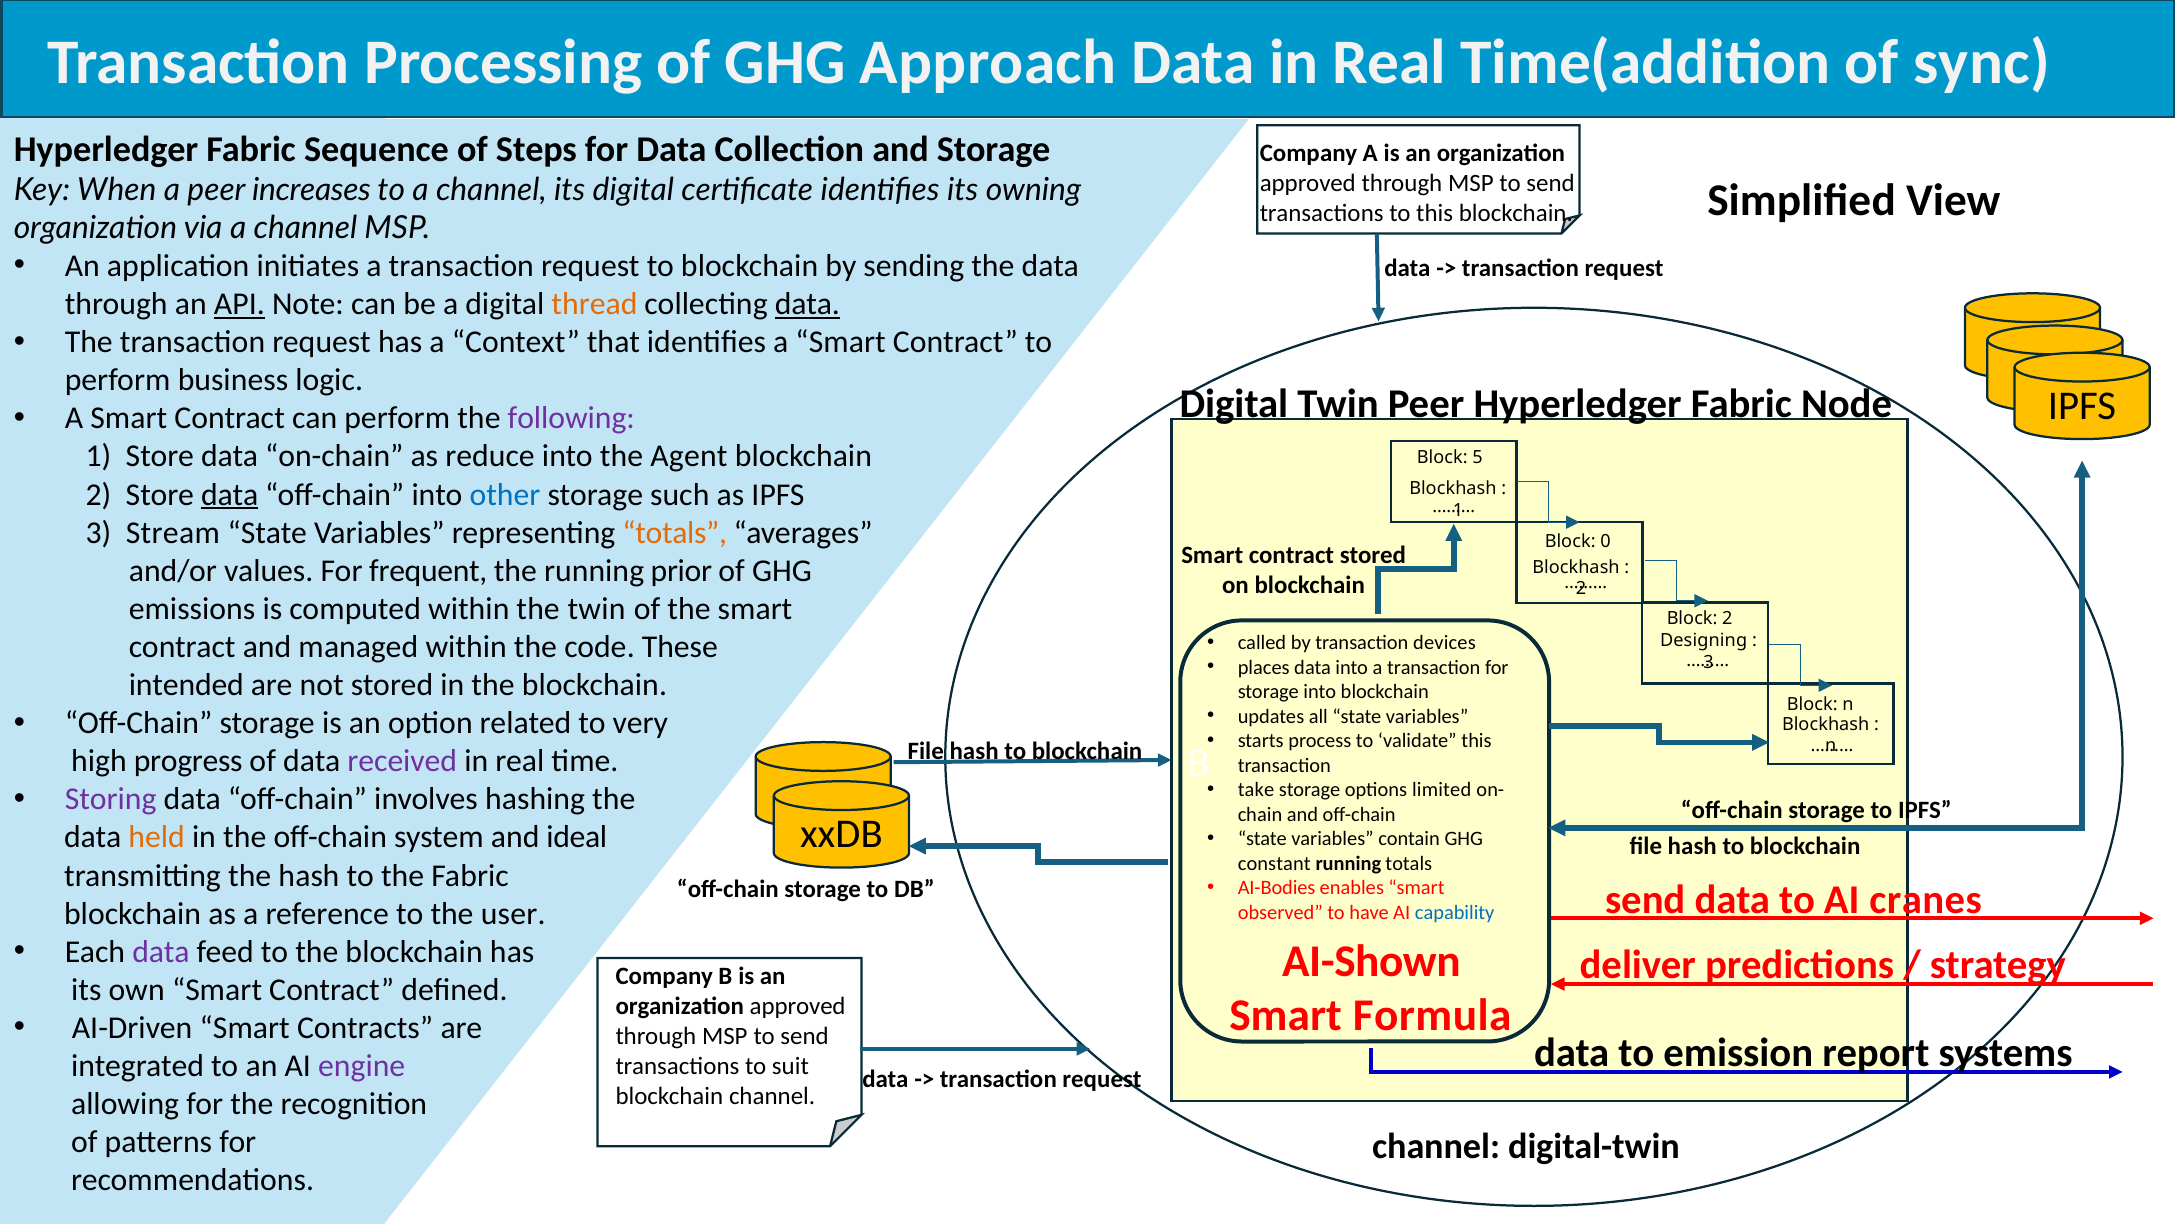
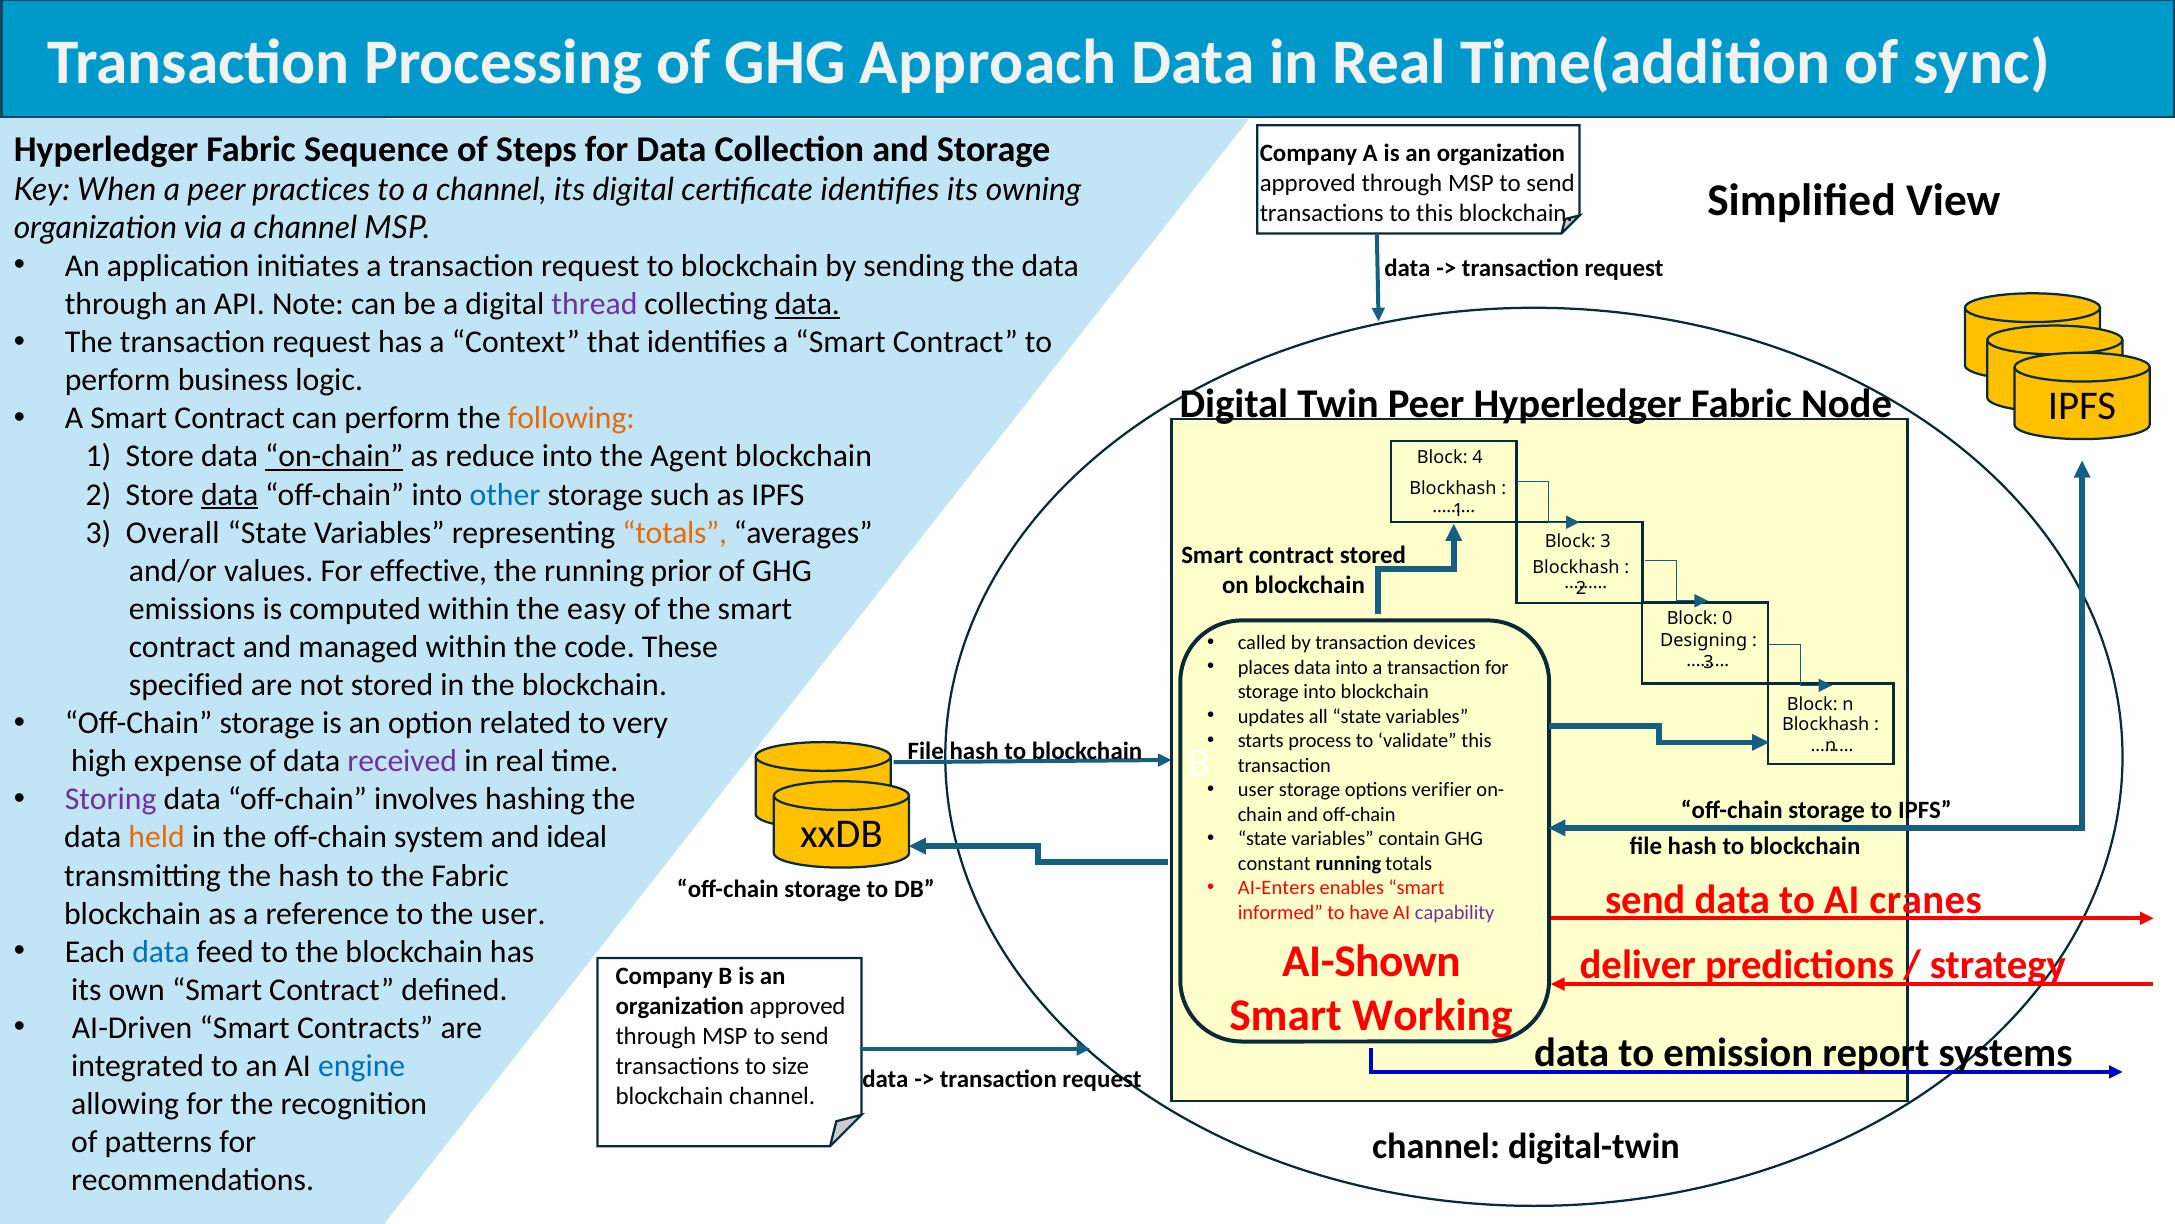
increases: increases -> practices (311, 190)
API underline: present -> none (239, 304)
thread colour: orange -> purple (594, 304)
following colour: purple -> orange (571, 418)
on-chain underline: none -> present (334, 456)
5: 5 -> 4 (1478, 458)
Stream: Stream -> Overall (173, 532)
Block 0: 0 -> 3 (1606, 542)
frequent: frequent -> effective (428, 571)
the twin: twin -> easy (597, 609)
Block 2: 2 -> 0 (1727, 618)
intended: intended -> specified (186, 685)
progress: progress -> expense (188, 761)
take: take -> user (1256, 790)
limited: limited -> verifier (1442, 790)
AI-Bodies: AI-Bodies -> AI-Enters (1276, 888)
observed: observed -> informed (1280, 912)
capability colour: blue -> purple (1455, 912)
data colour: purple -> blue (161, 951)
Formula: Formula -> Working (1432, 1015)
engine colour: purple -> blue (362, 1066)
suit: suit -> size (791, 1066)
